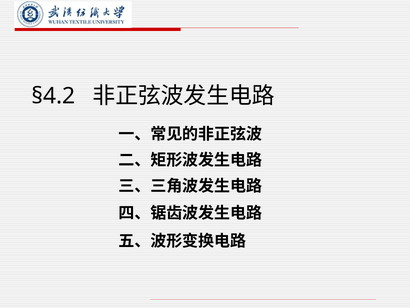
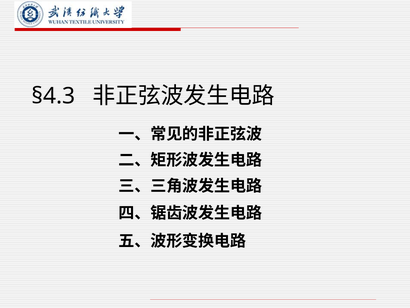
§4.2: §4.2 -> §4.3 (53, 96)
